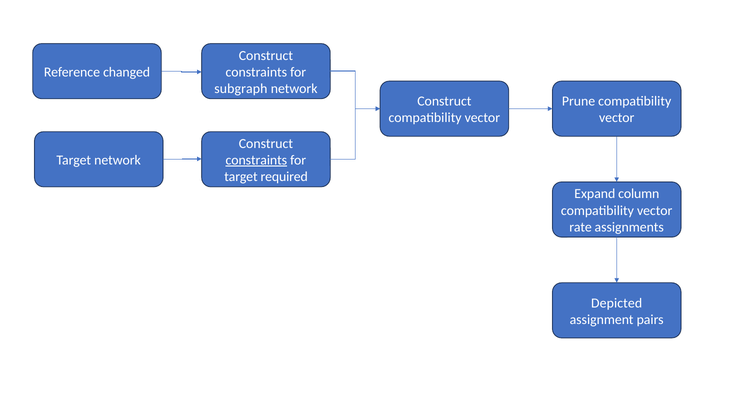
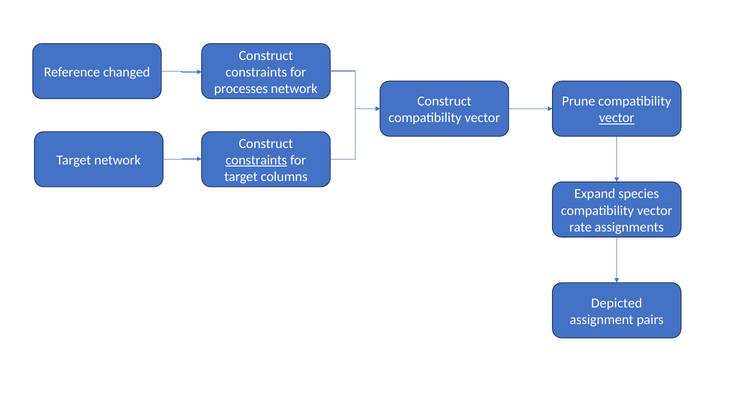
subgraph: subgraph -> processes (241, 89)
vector underline: none -> present (617, 118)
required: required -> columns (284, 177)
column: column -> species (639, 194)
